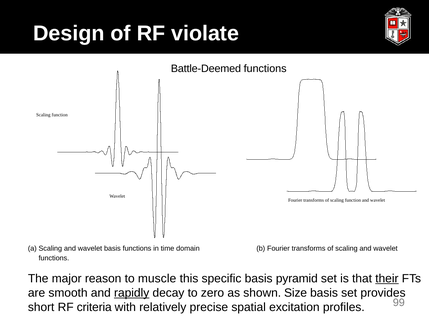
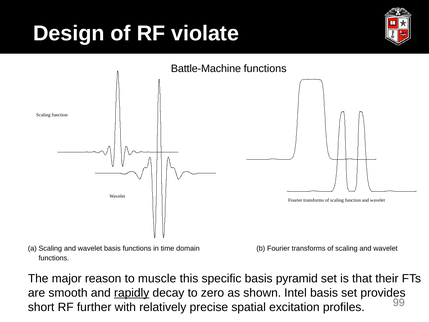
Battle-Deemed: Battle-Deemed -> Battle-Machine (206, 68)
their underline: present -> none (387, 278)
Size: Size -> Intel (296, 293)
criteria: criteria -> further (94, 307)
